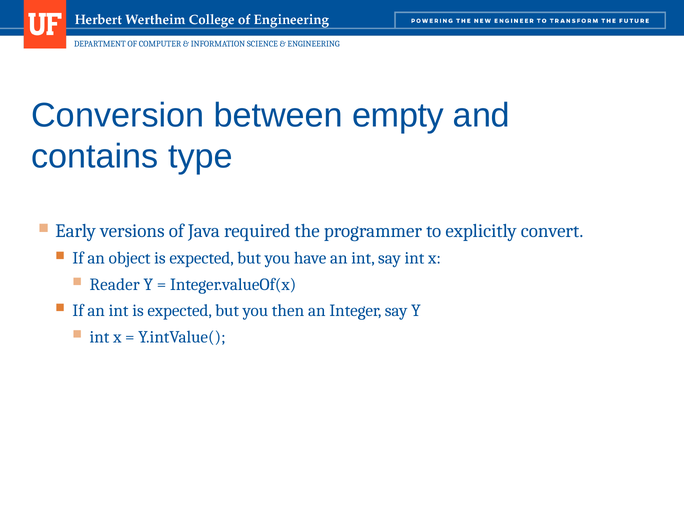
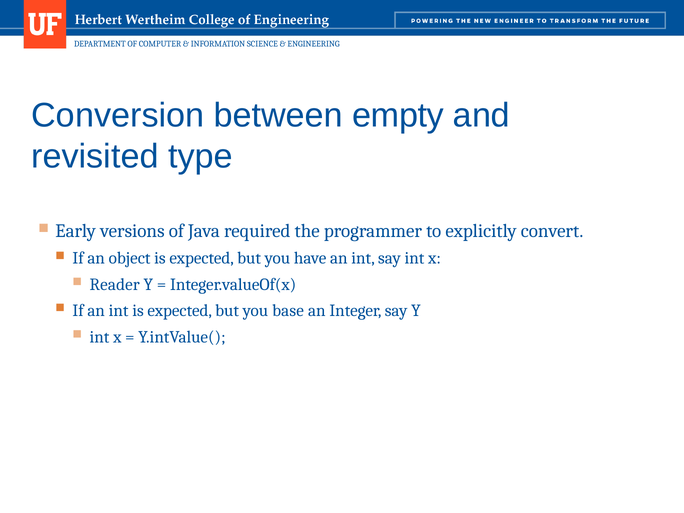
contains: contains -> revisited (95, 157)
then: then -> base (288, 311)
